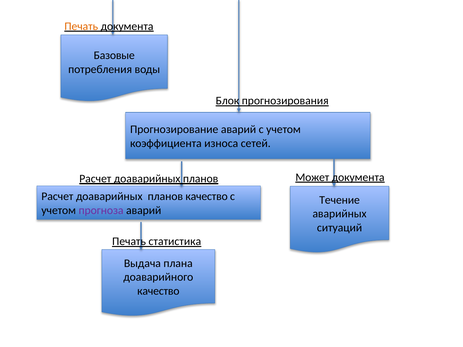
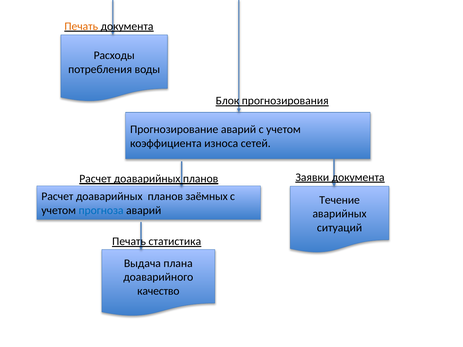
Базовые: Базовые -> Расходы (114, 56)
Может: Может -> Заявки (312, 177)
планов качество: качество -> заёмных (207, 197)
прогноза colour: purple -> blue (101, 210)
